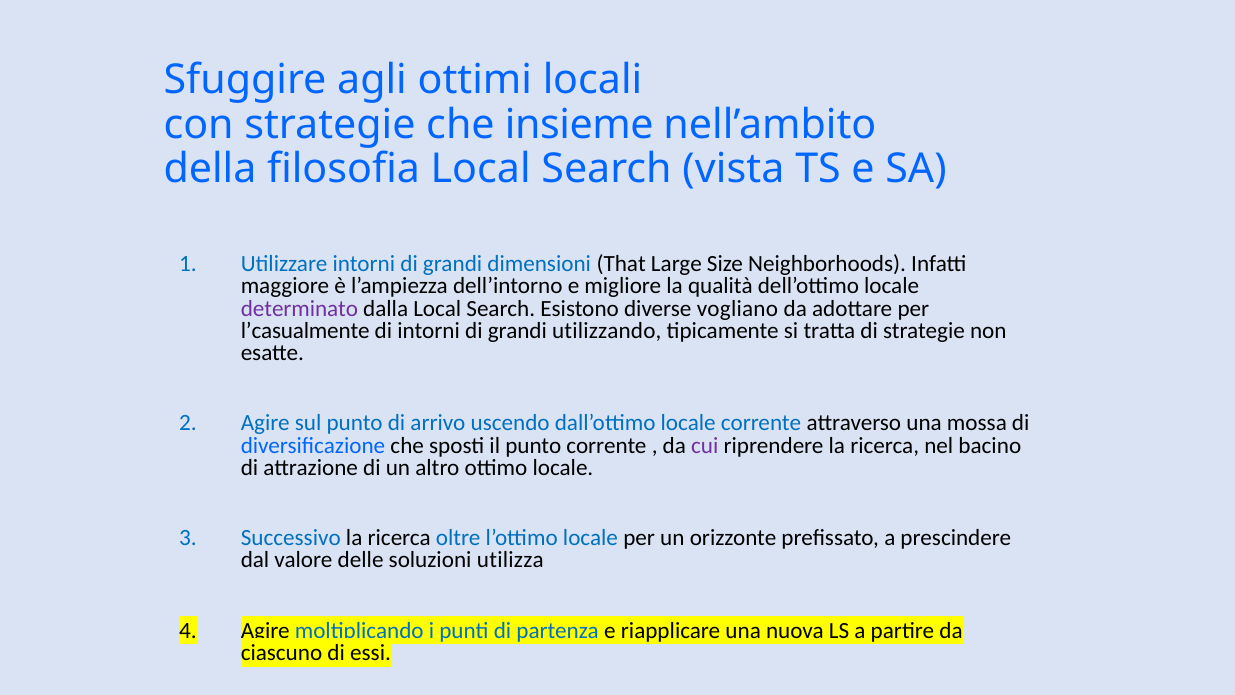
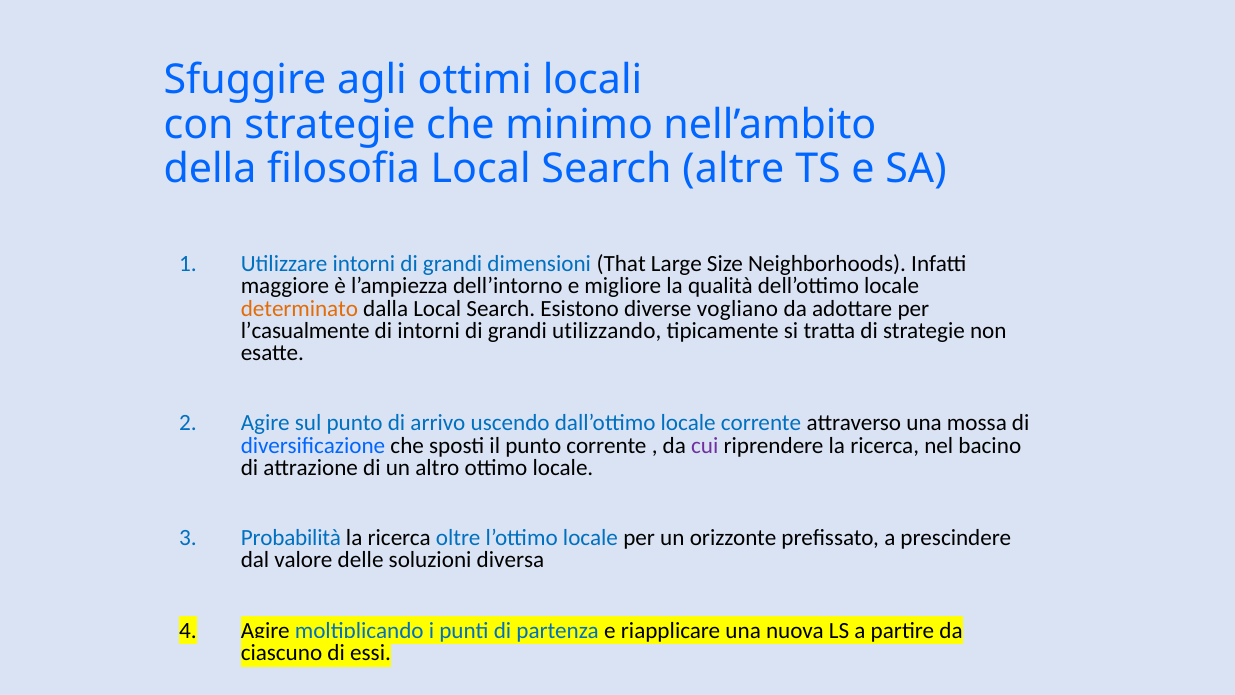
insieme: insieme -> minimo (579, 125)
vista: vista -> altre (733, 169)
determinato colour: purple -> orange (299, 308)
Successivo: Successivo -> Probabilità (291, 538)
utilizza: utilizza -> diversa (510, 560)
